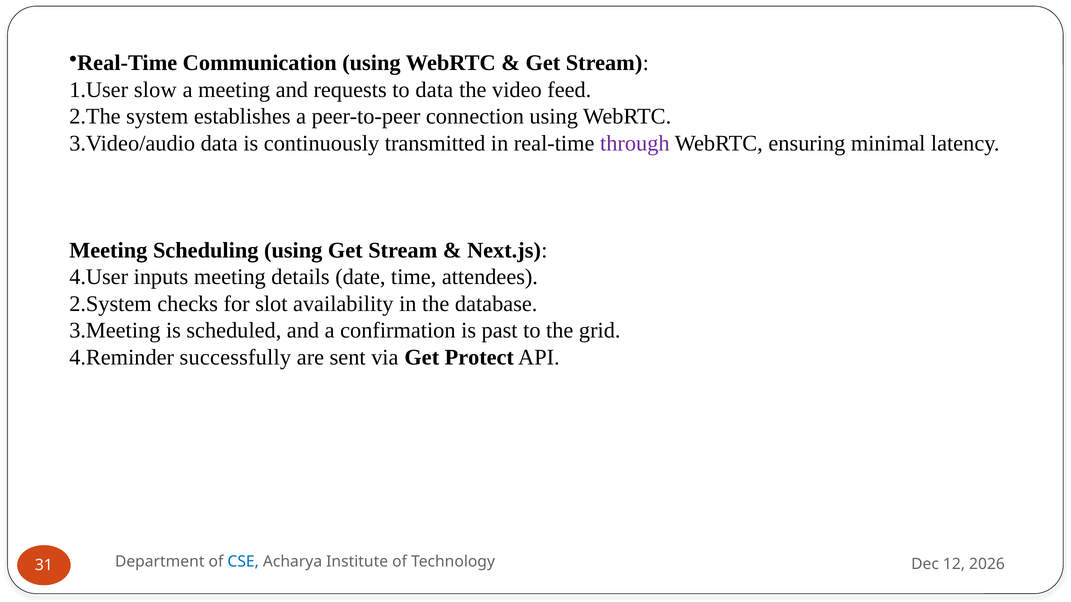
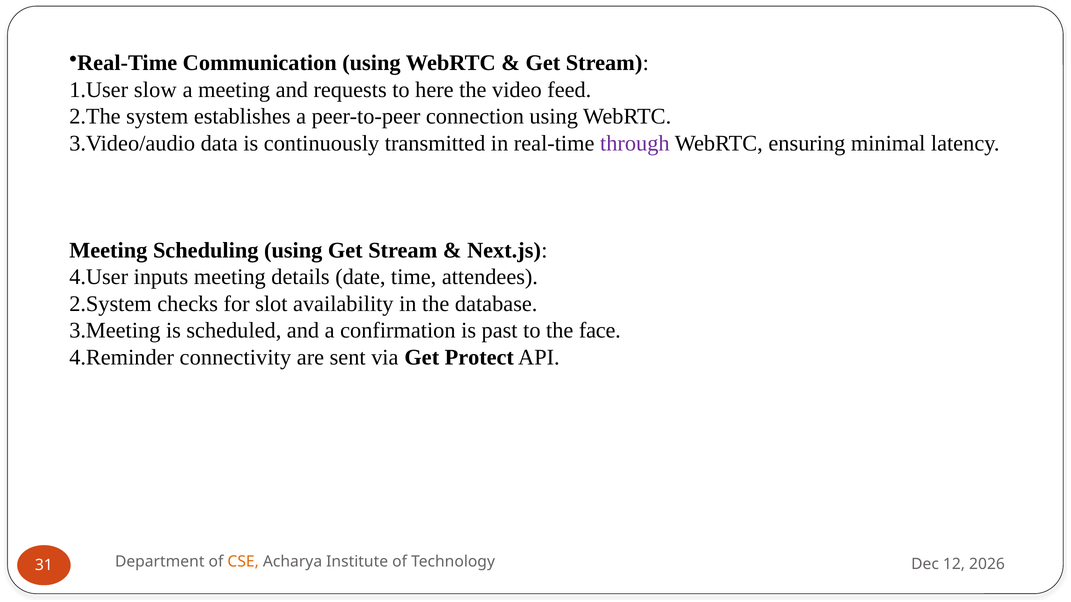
to data: data -> here (434, 90)
grid: grid -> face (600, 331)
successfully: successfully -> connectivity (235, 358)
CSE colour: blue -> orange (243, 562)
